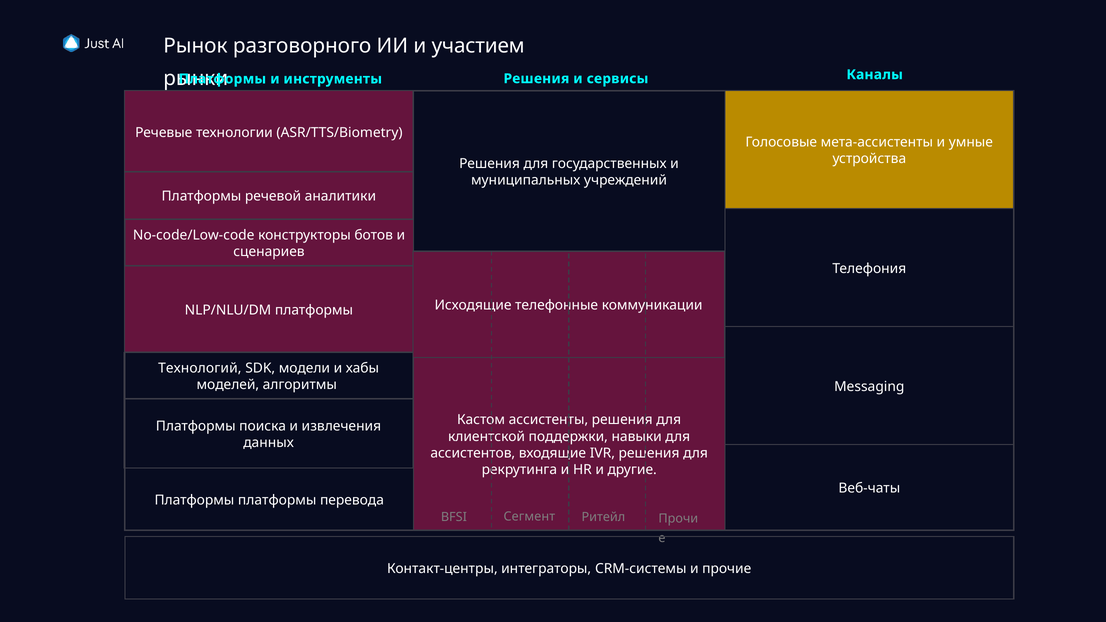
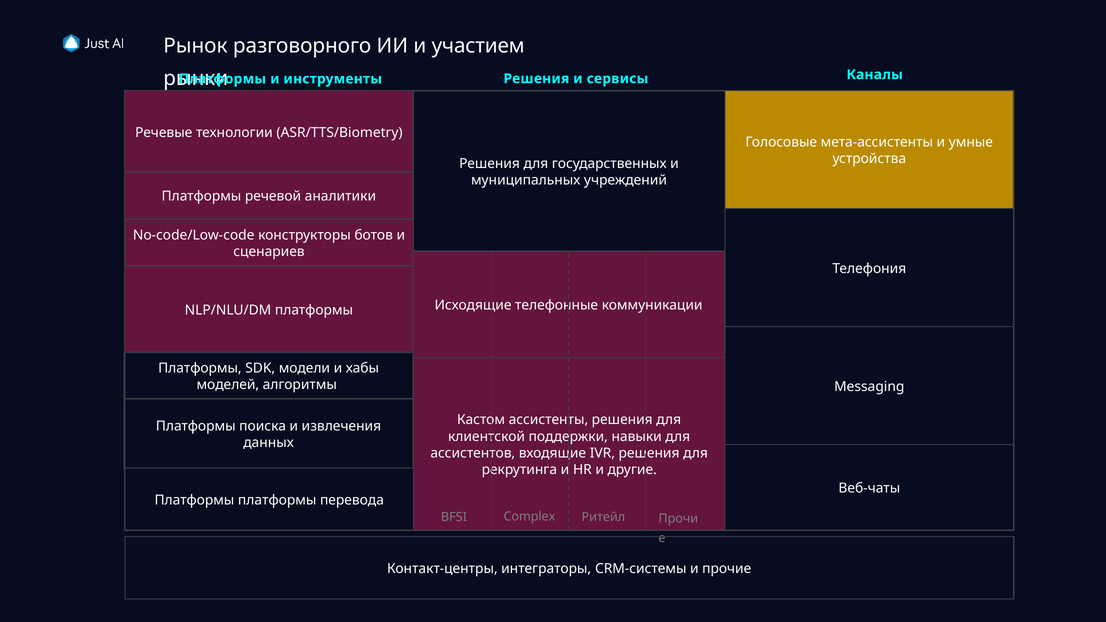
Технологий: Технологий -> Платформы (200, 368)
Сегмент: Сегмент -> Complex (529, 517)
